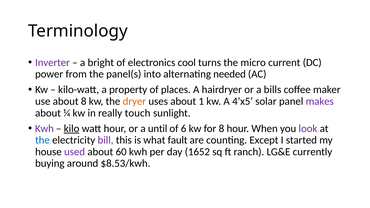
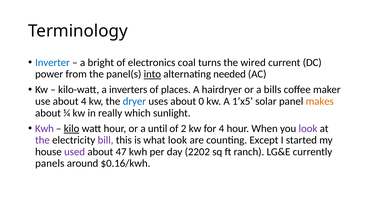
Inverter colour: purple -> blue (52, 63)
cool: cool -> coal (187, 63)
micro: micro -> wired (253, 63)
into underline: none -> present (152, 74)
property: property -> inverters (128, 90)
about 8: 8 -> 4 (84, 101)
dryer colour: orange -> blue (134, 101)
1: 1 -> 0 (201, 101)
4’x5: 4’x5 -> 1’x5 (243, 101)
makes colour: purple -> orange (320, 101)
touch: touch -> which (138, 113)
6: 6 -> 2 (184, 129)
for 8: 8 -> 4 (221, 129)
the colour: blue -> purple (42, 140)
what fault: fault -> look (177, 140)
60: 60 -> 47 (121, 152)
1652: 1652 -> 2202 (197, 152)
buying: buying -> panels (50, 164)
$8.53/kwh: $8.53/kwh -> $0.16/kwh (126, 164)
